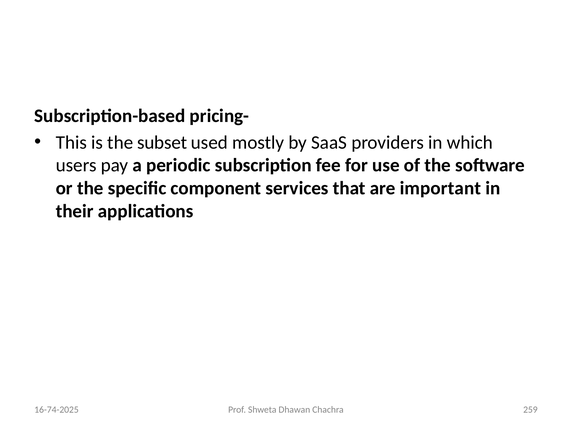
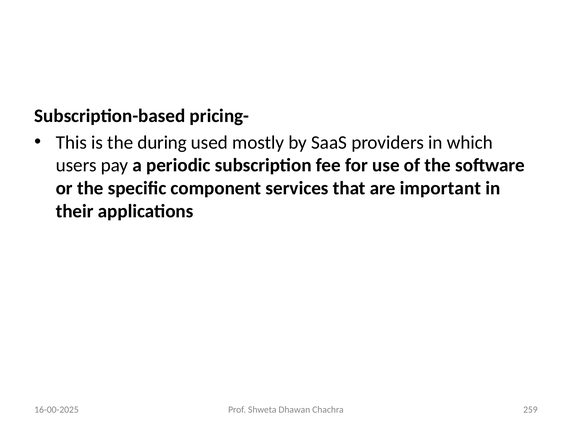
subset: subset -> during (162, 142)
16-74-2025: 16-74-2025 -> 16-00-2025 (57, 410)
